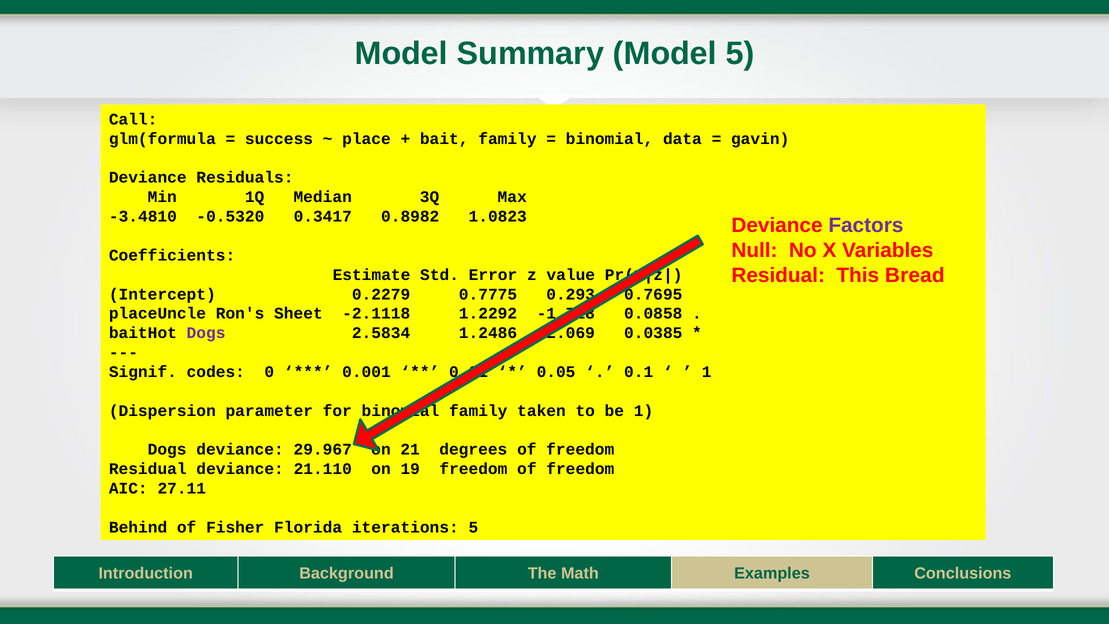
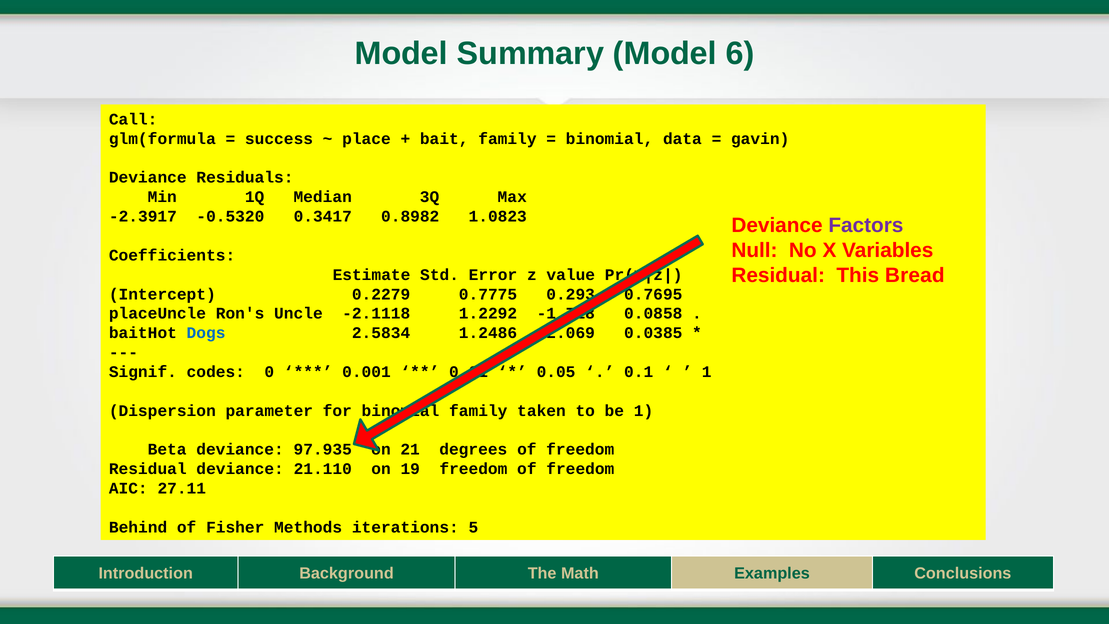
Model 5: 5 -> 6 (740, 54)
-3.4810: -3.4810 -> -2.3917 (143, 216)
Sheet: Sheet -> Uncle (298, 314)
Dogs colour: purple -> blue (206, 333)
Dogs: Dogs -> Beta (167, 449)
29.967: 29.967 -> 97.935 (323, 449)
Florida: Florida -> Methods (308, 527)
